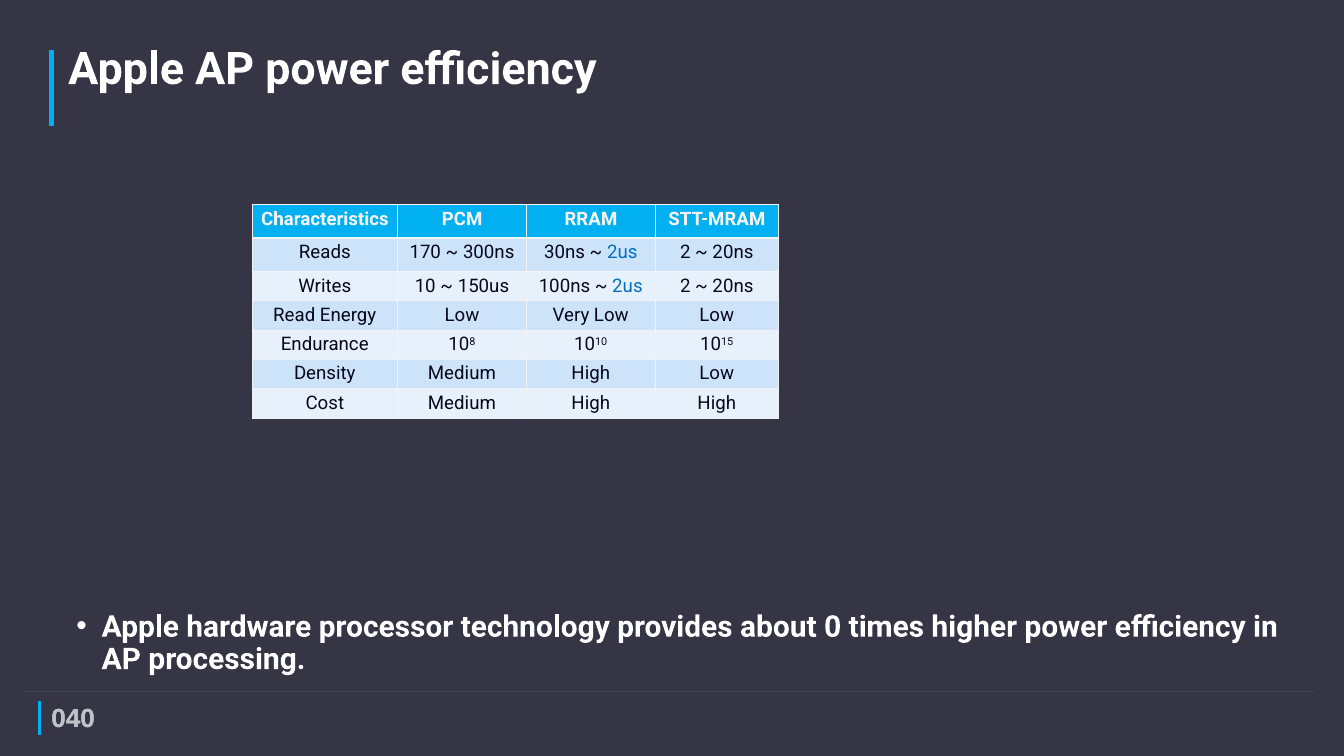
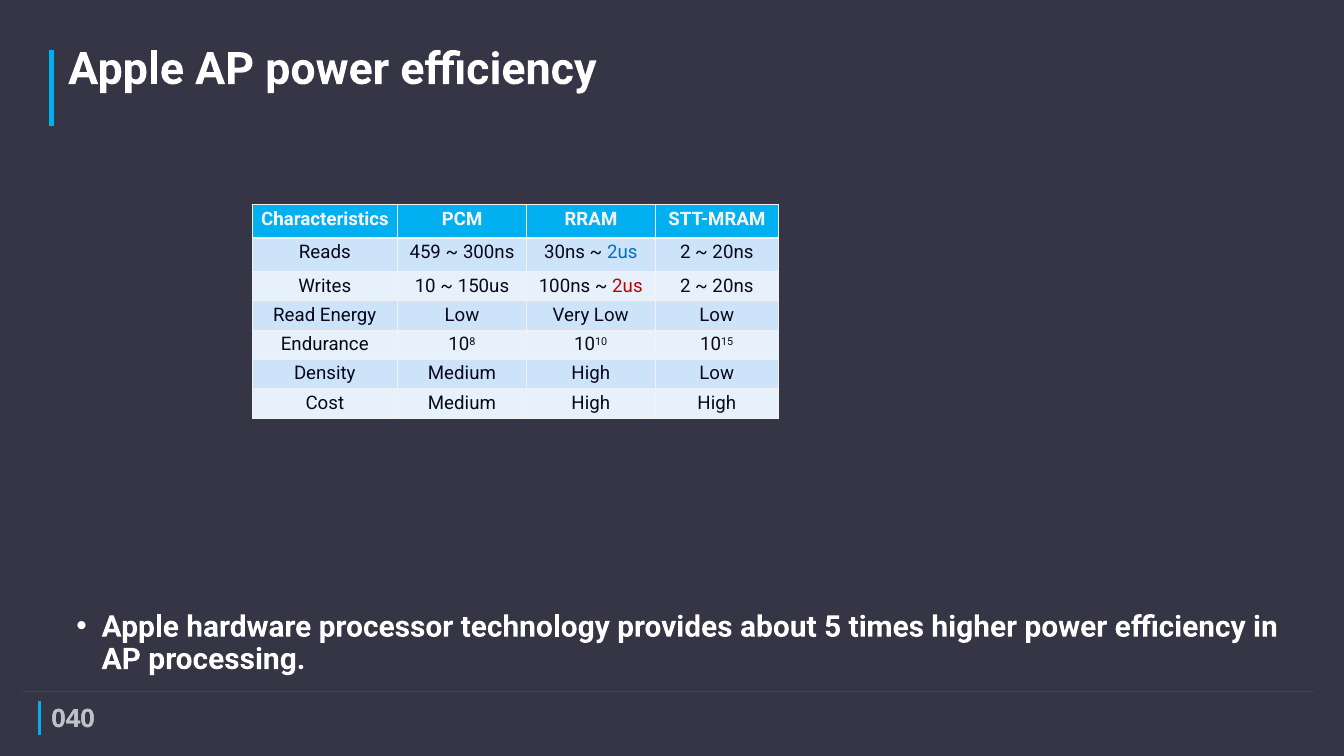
170: 170 -> 459 (425, 253)
2us colour: blue -> red (627, 286)
0: 0 -> 5 (833, 627)
